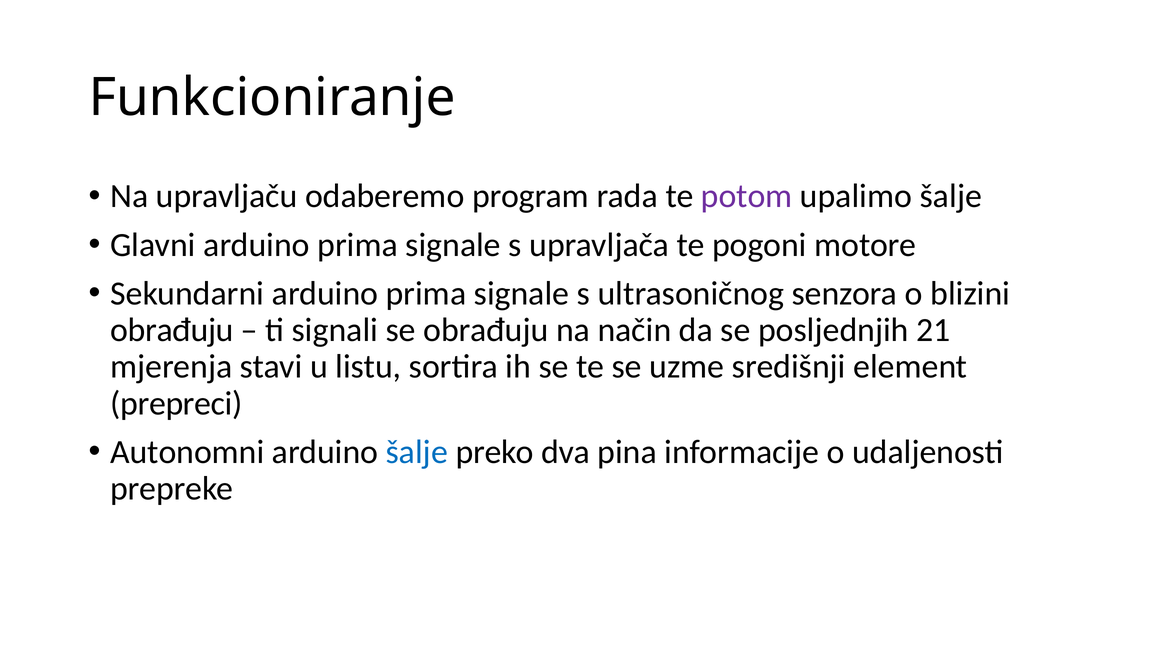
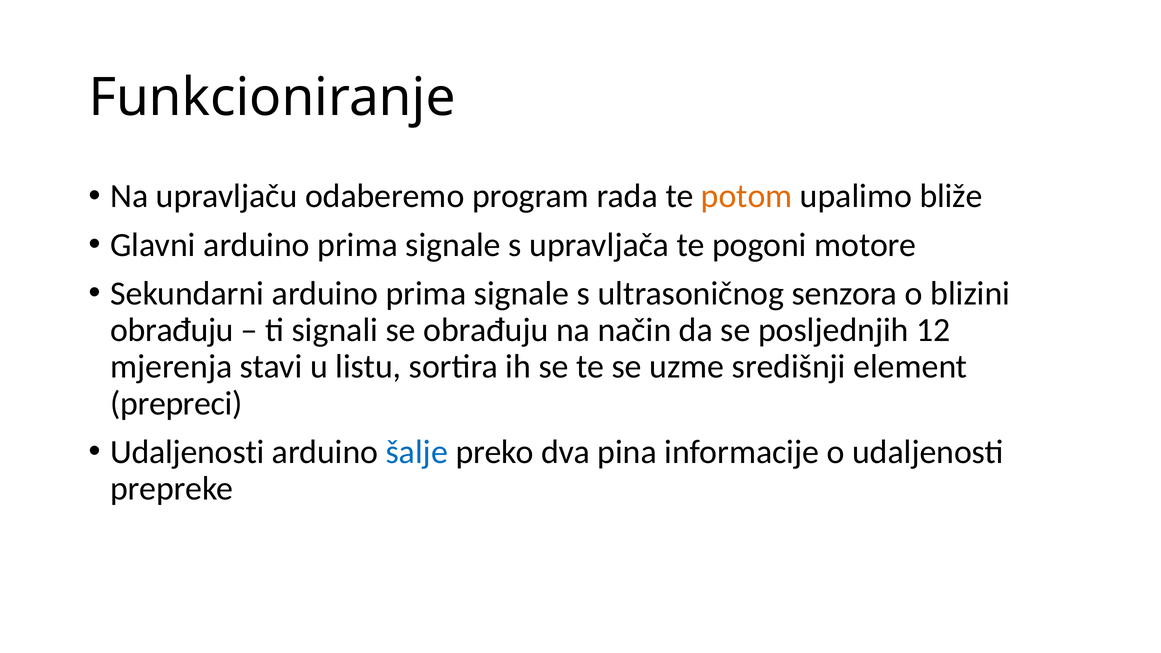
potom colour: purple -> orange (747, 196)
upalimo šalje: šalje -> bliže (951, 196)
21: 21 -> 12 (933, 330)
Autonomni: Autonomni -> Udaljenosti (187, 452)
